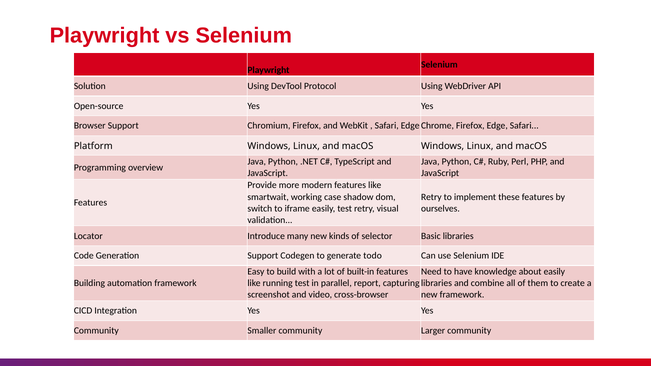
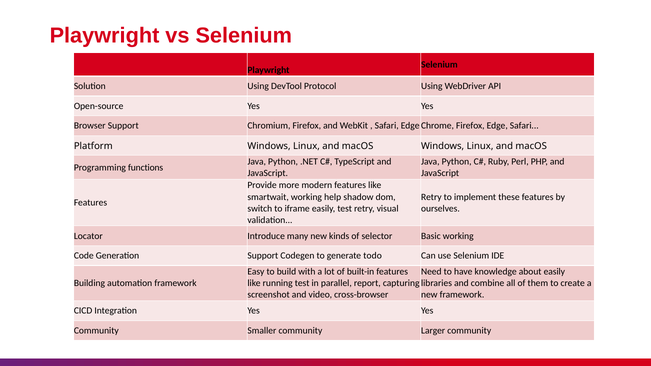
overview: overview -> functions (146, 167)
case: case -> help (333, 197)
Basic libraries: libraries -> working (458, 236)
